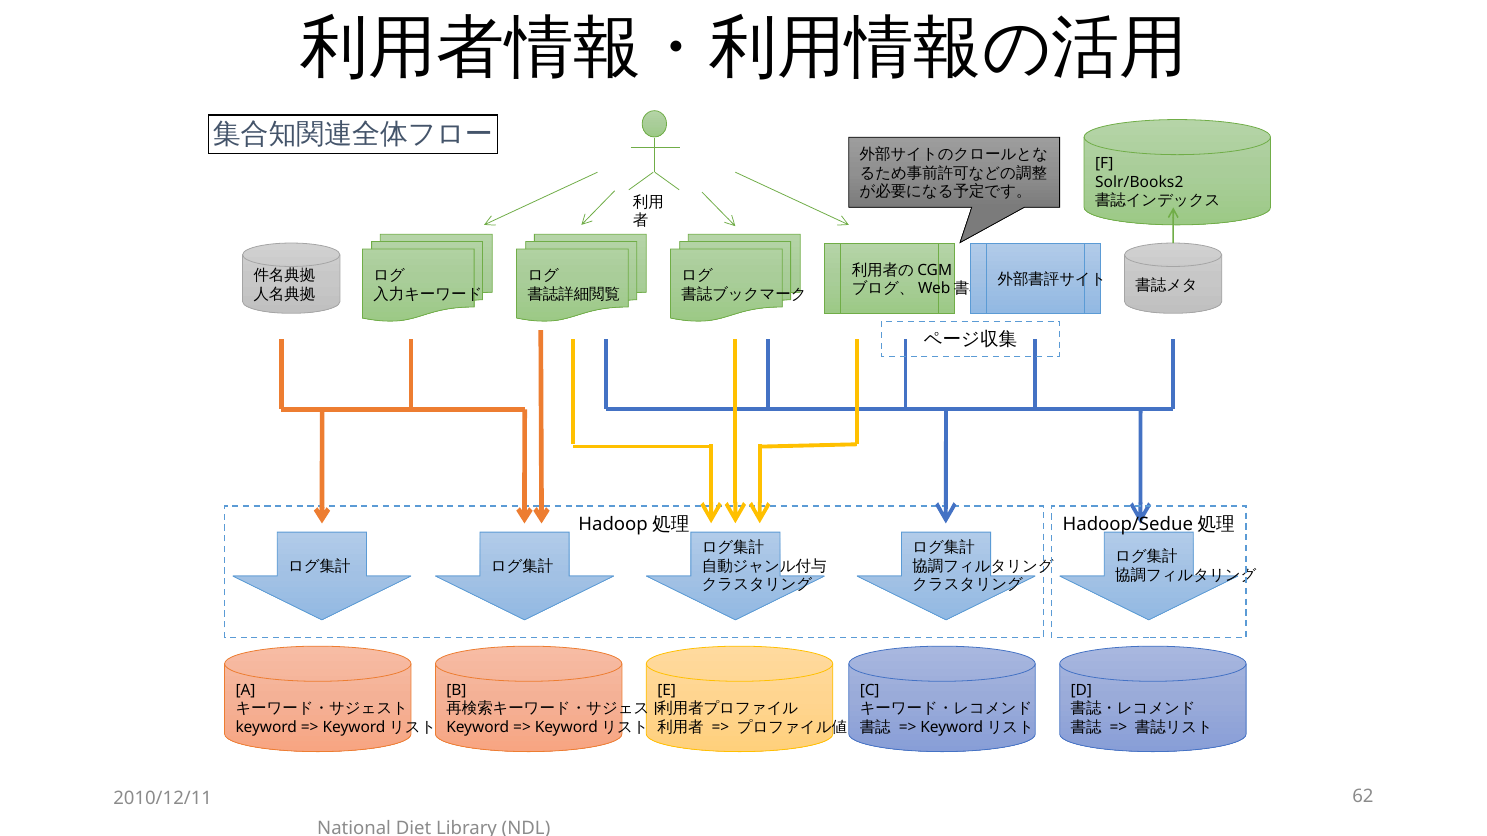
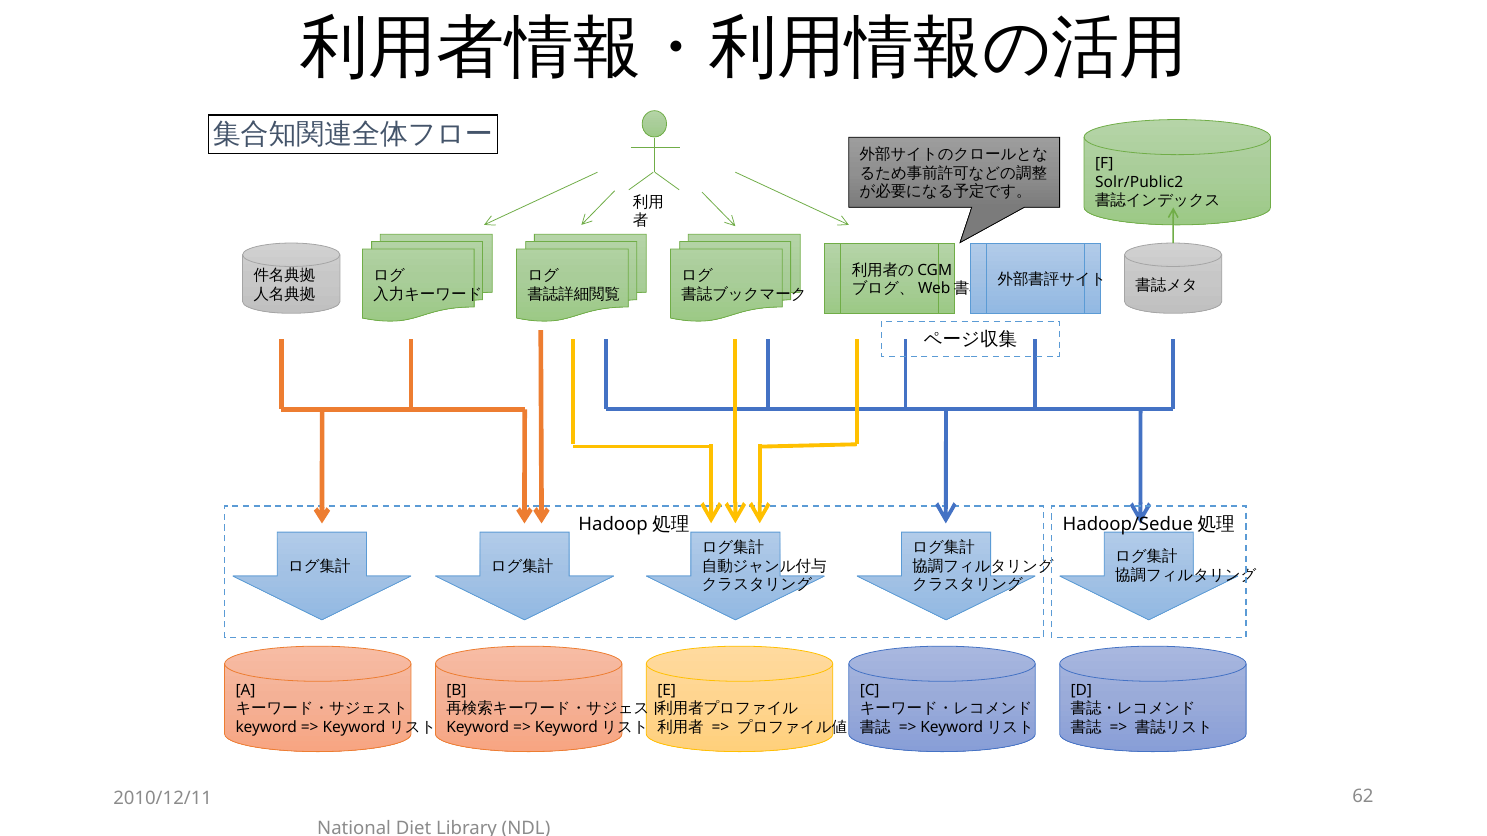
Solr/Books2: Solr/Books2 -> Solr/Public2 (1139, 182)
